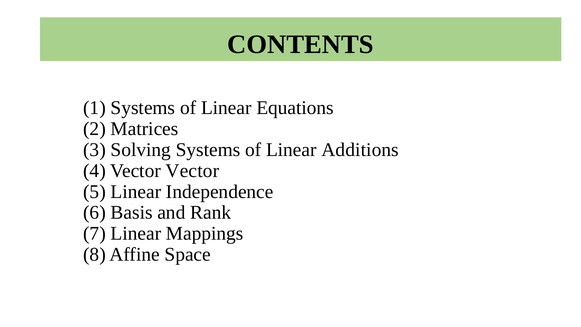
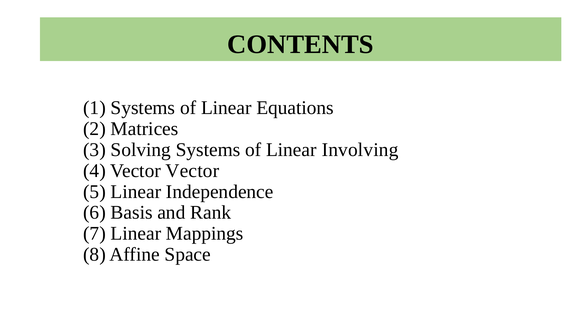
Additions: Additions -> Involving (360, 150)
